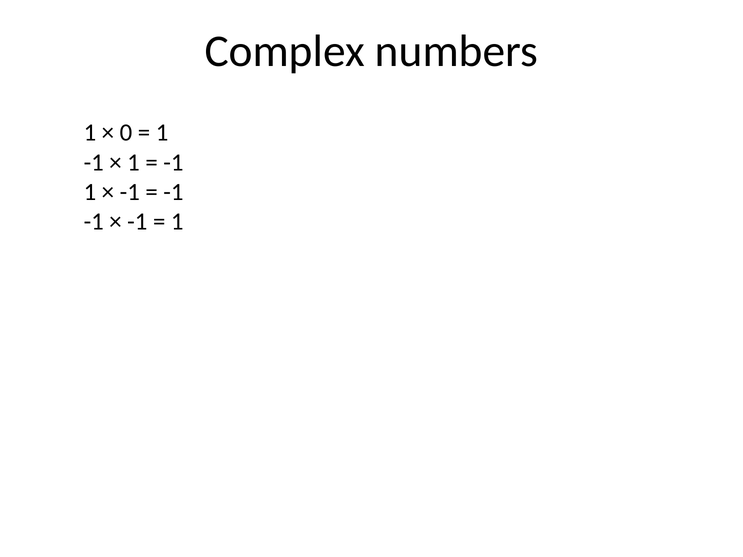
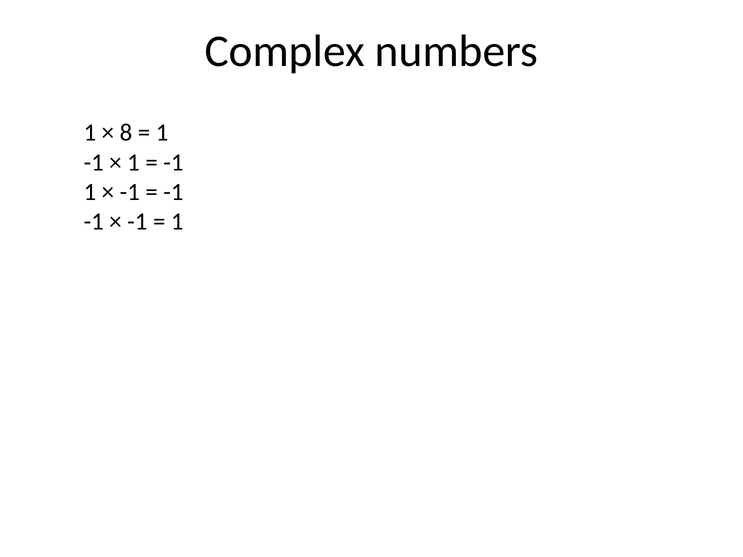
0: 0 -> 8 (126, 133)
